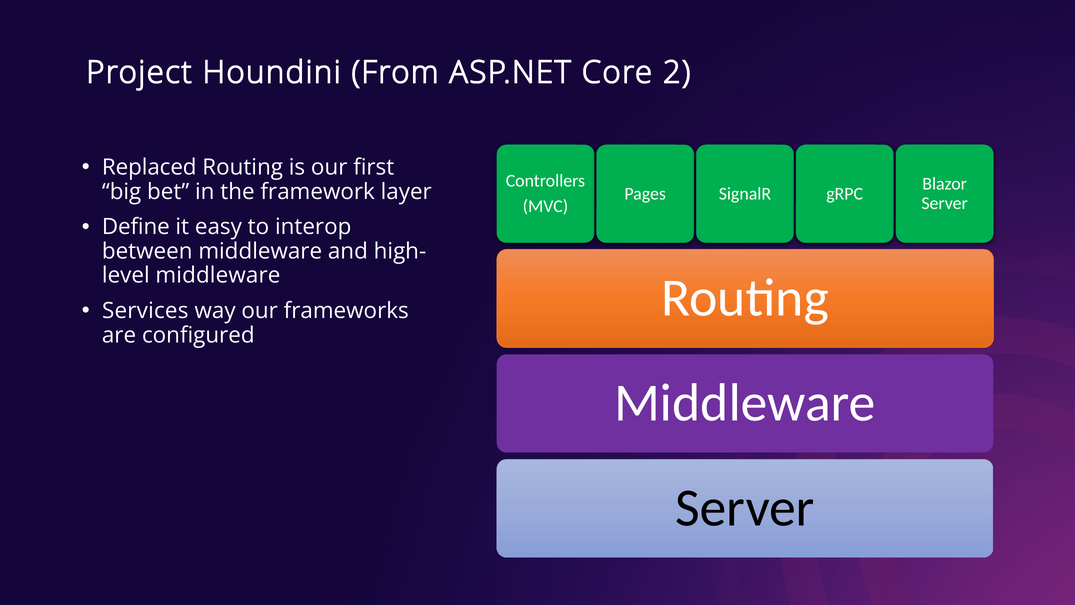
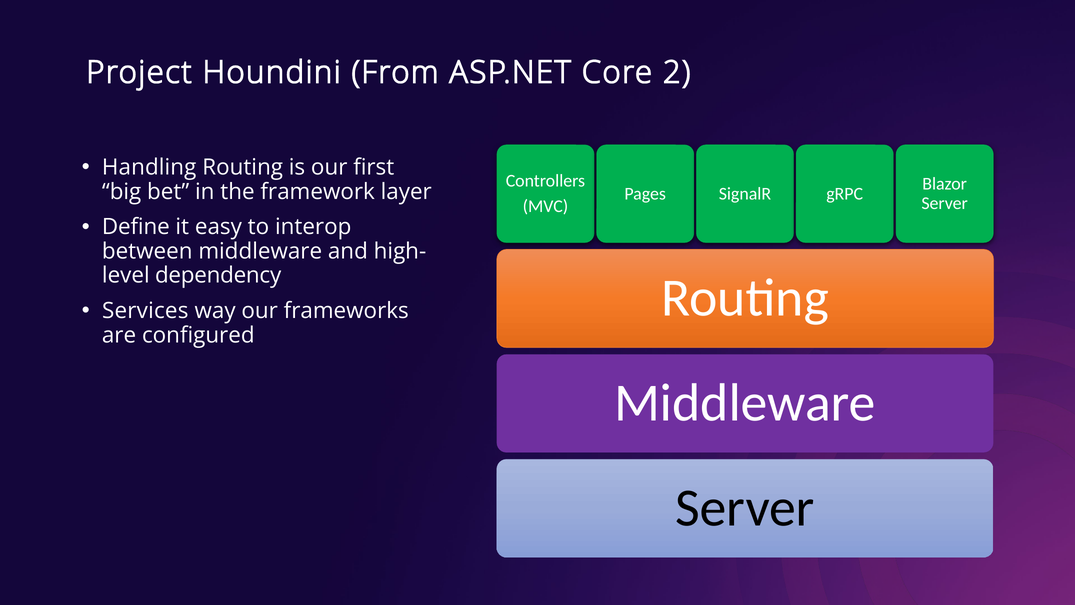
Replaced: Replaced -> Handling (149, 167)
middleware: middleware -> dependency (218, 275)
